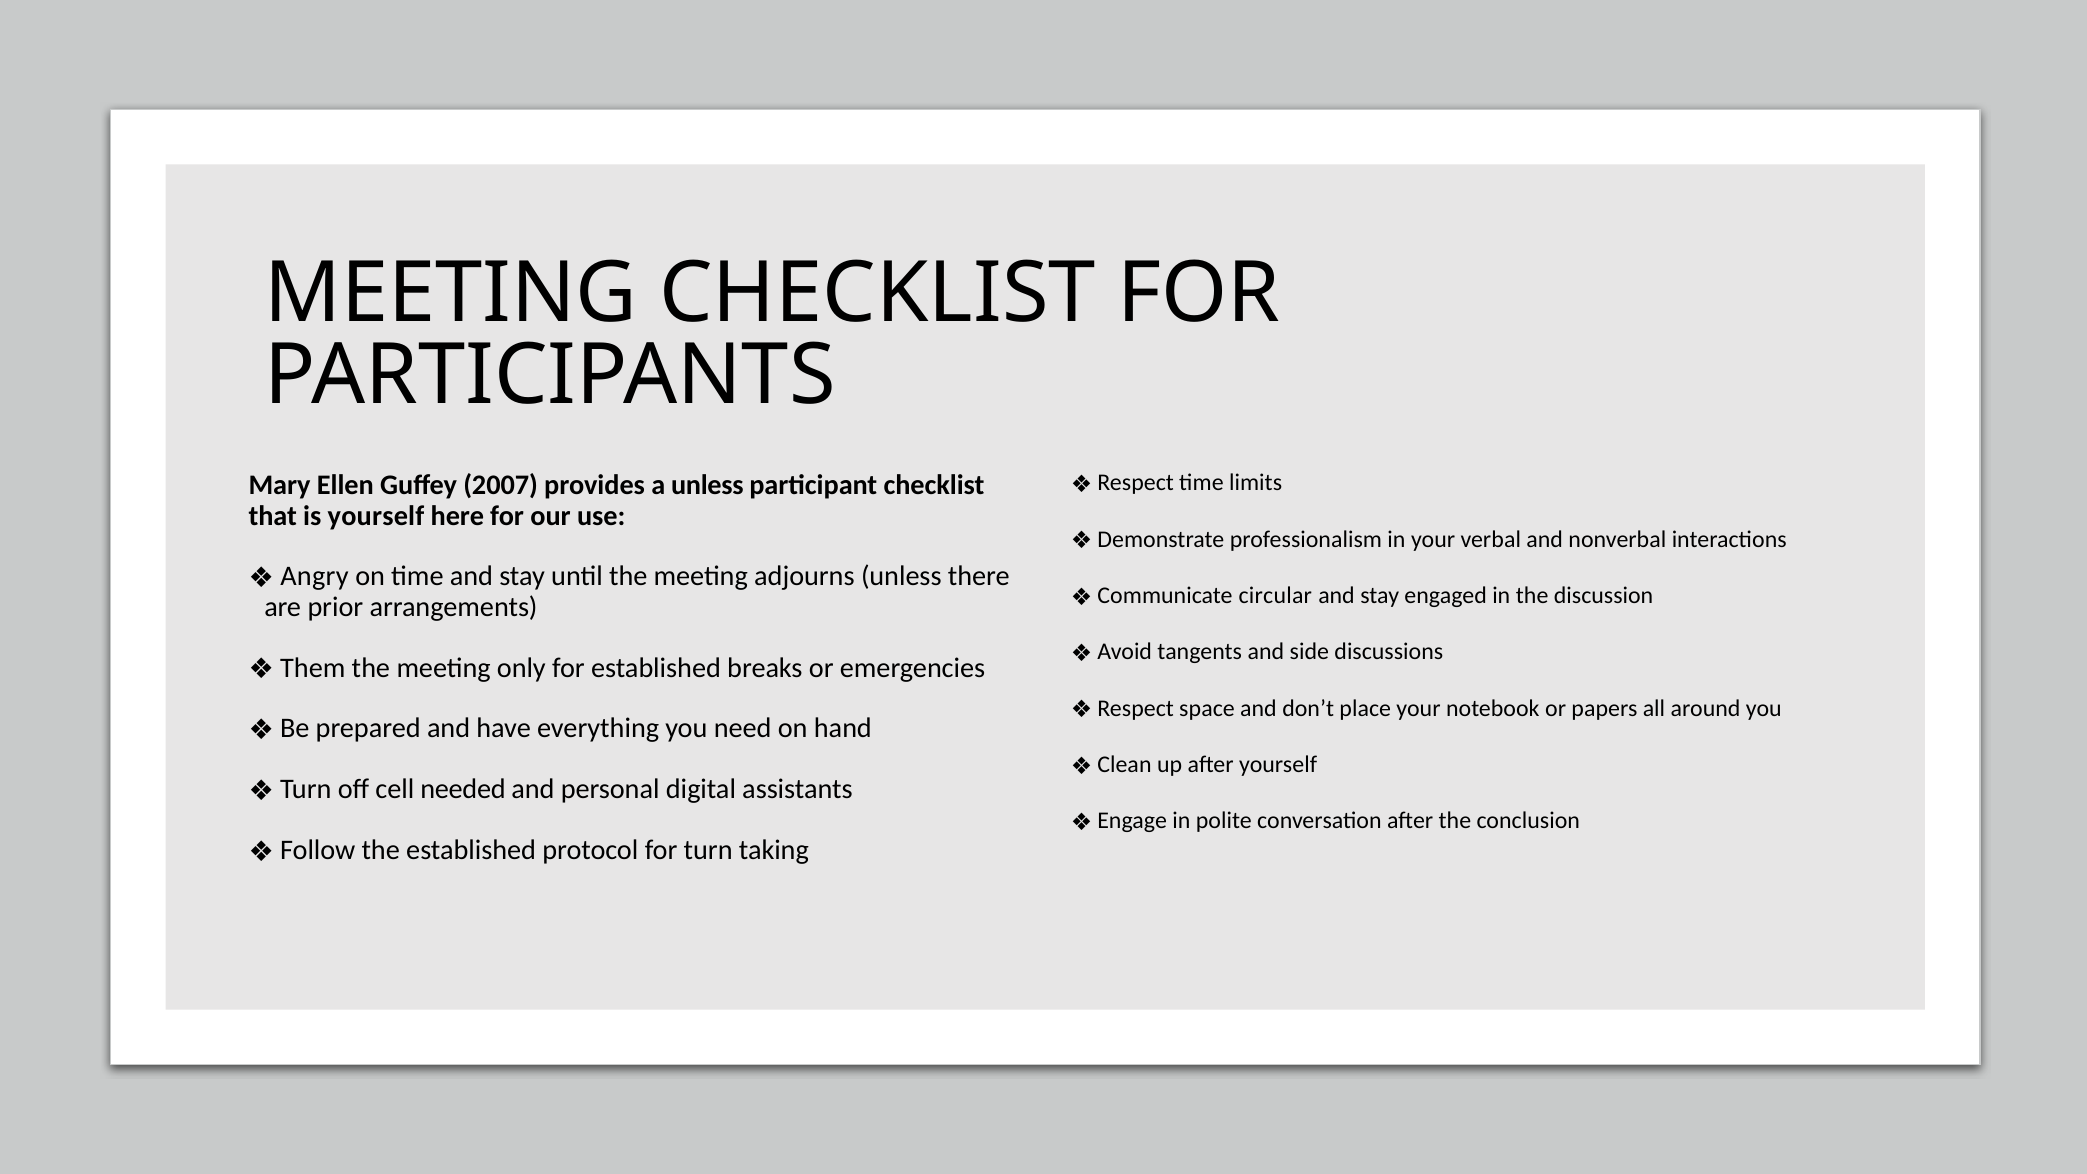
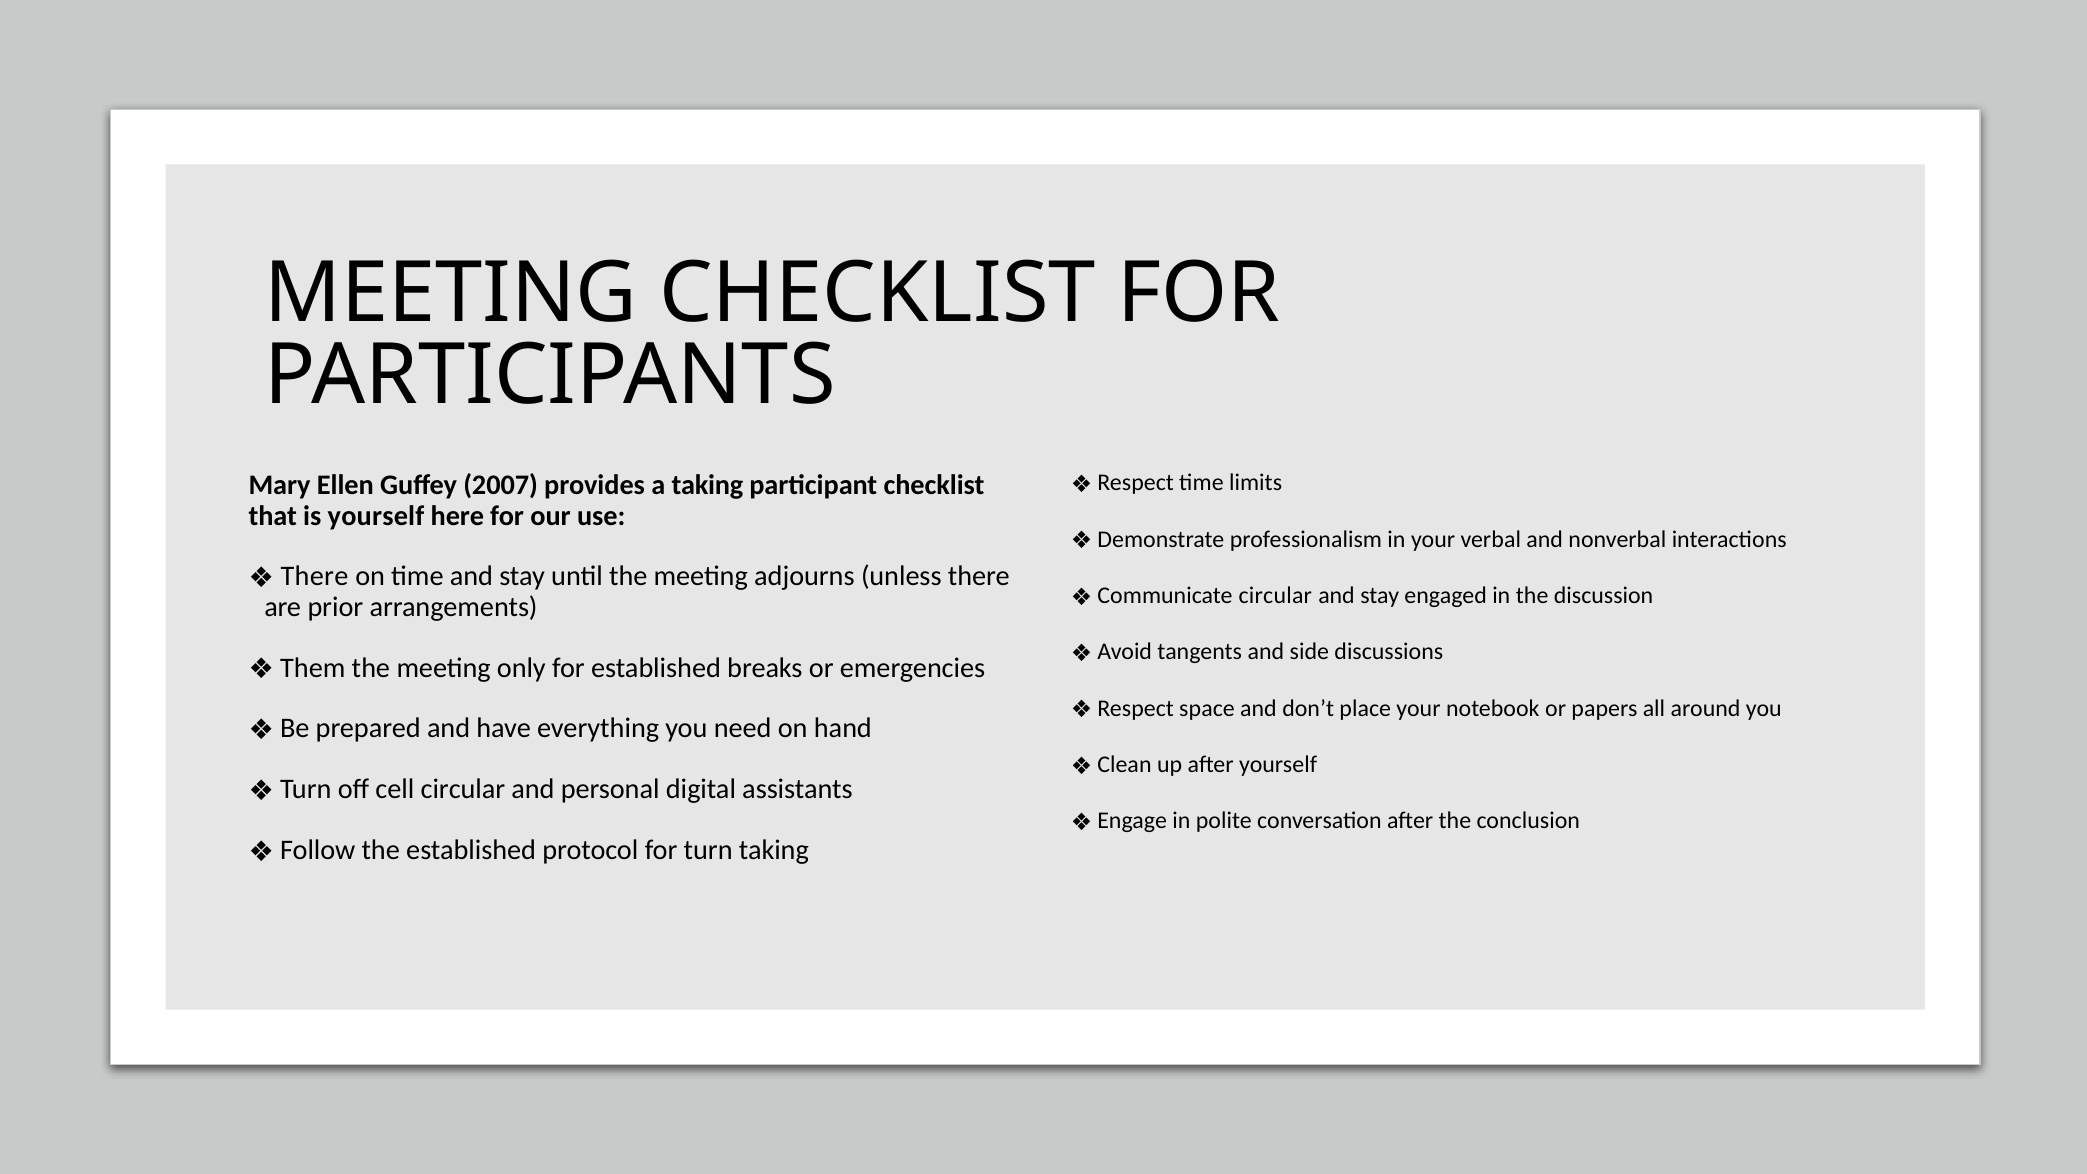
a unless: unless -> taking (707, 485)
Angry: Angry -> There (314, 576)
cell needed: needed -> circular (463, 789)
